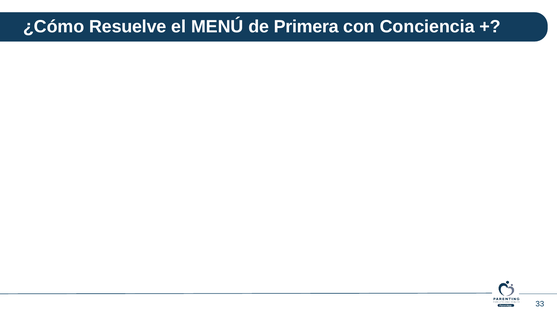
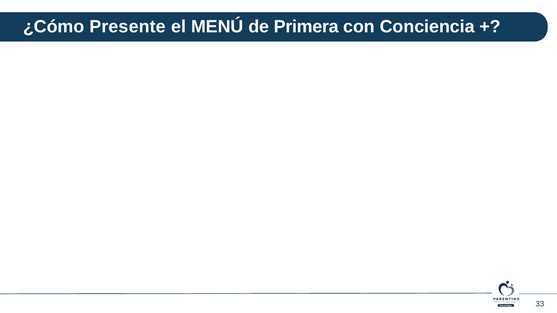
Resuelve: Resuelve -> Presente (128, 27)
